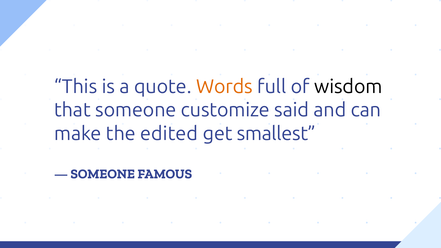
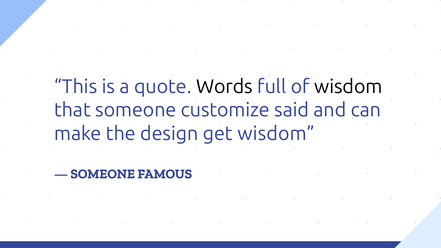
Words colour: orange -> black (224, 87)
edited: edited -> design (169, 134)
get smallest: smallest -> wisdom (276, 134)
